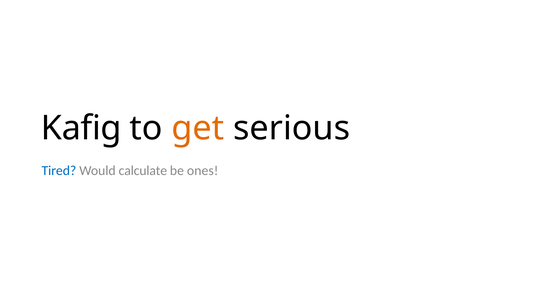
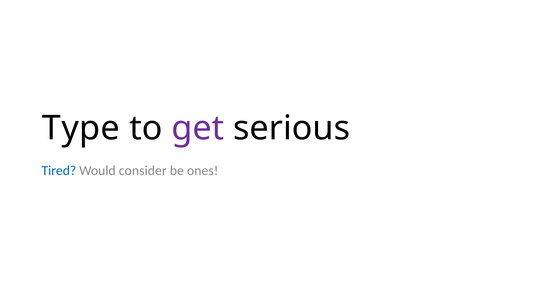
Kafig: Kafig -> Type (81, 128)
get colour: orange -> purple (198, 128)
calculate: calculate -> consider (143, 171)
